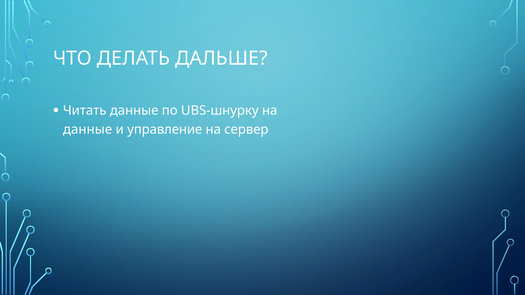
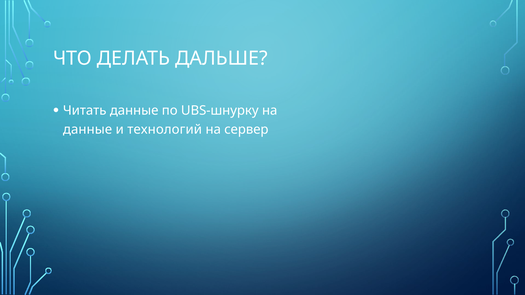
управление: управление -> технологий (165, 130)
